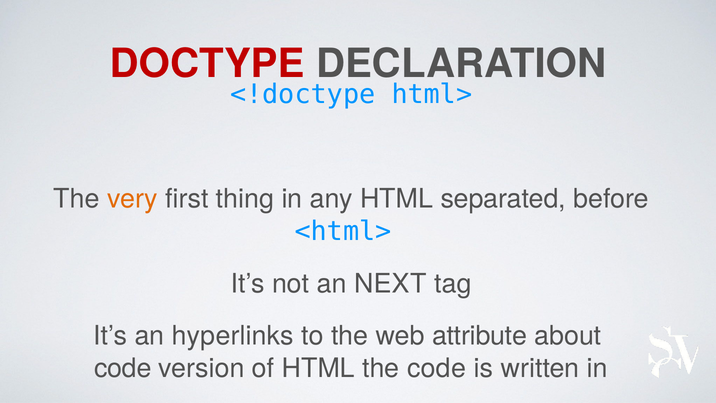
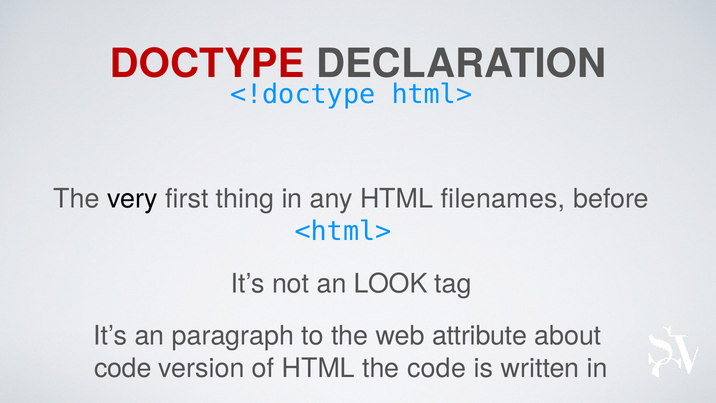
very colour: orange -> black (132, 199)
separated: separated -> filenames (503, 199)
NEXT: NEXT -> LOOK (391, 284)
hyperlinks: hyperlinks -> paragraph (233, 336)
